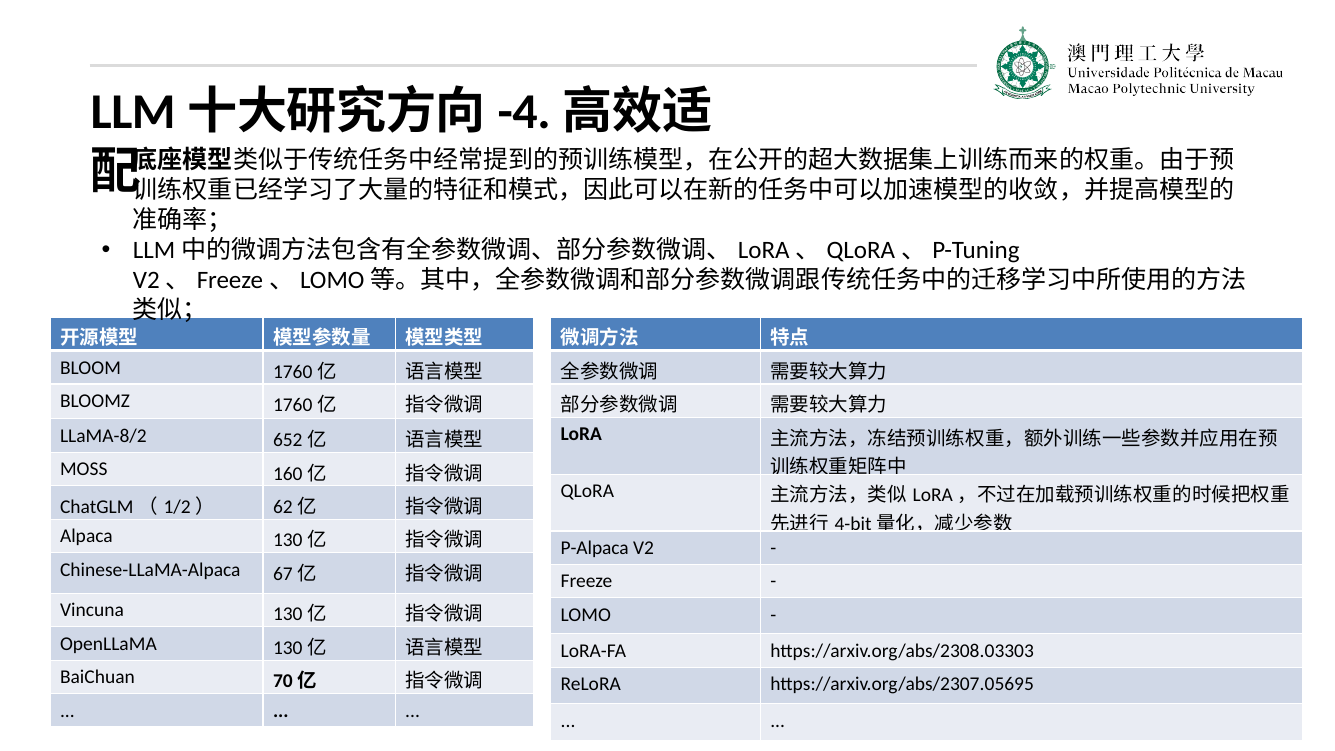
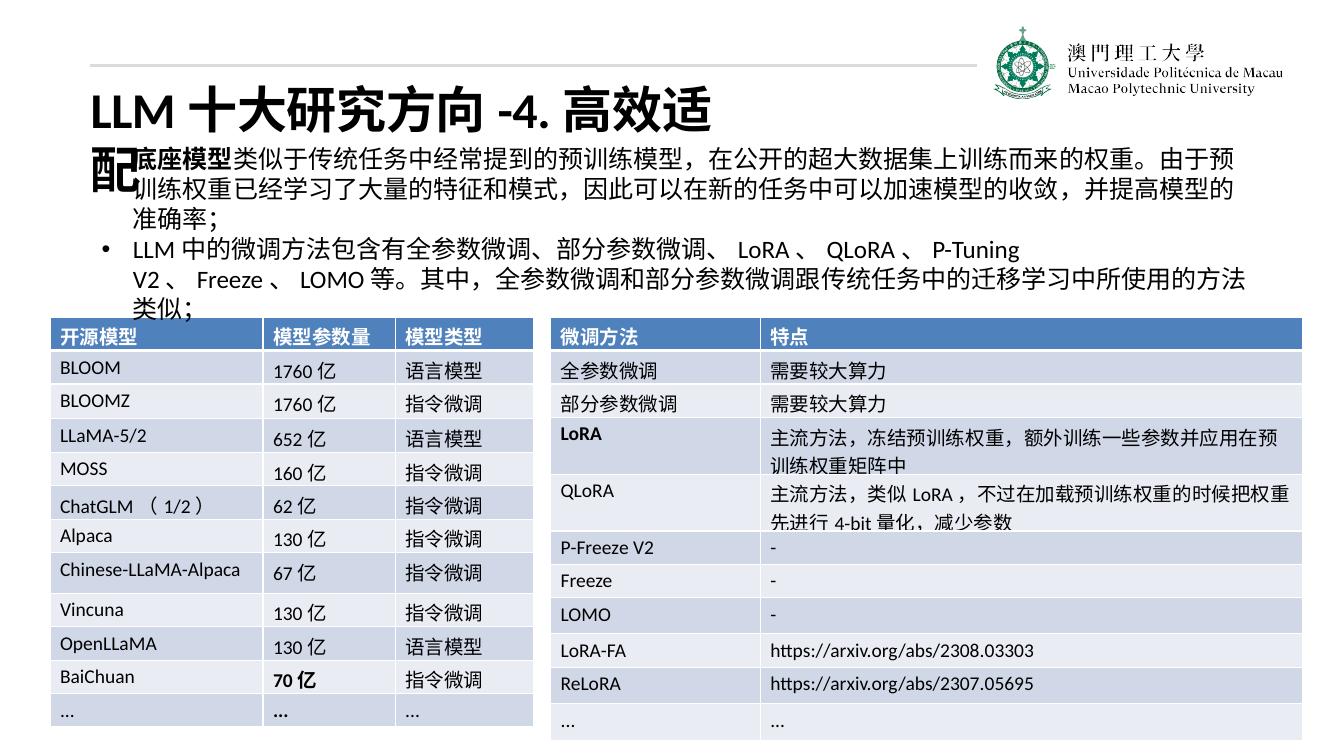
LLaMA-8/2: LLaMA-8/2 -> LLaMA-5/2 (103, 436)
P-Alpaca: P-Alpaca -> P-Freeze (595, 548)
